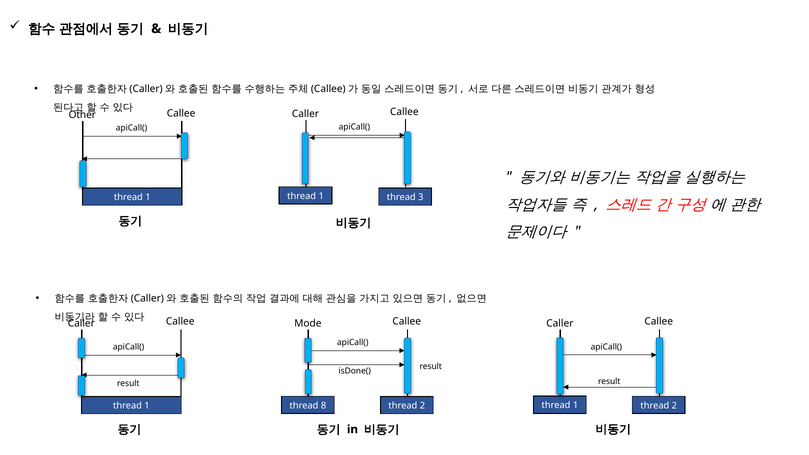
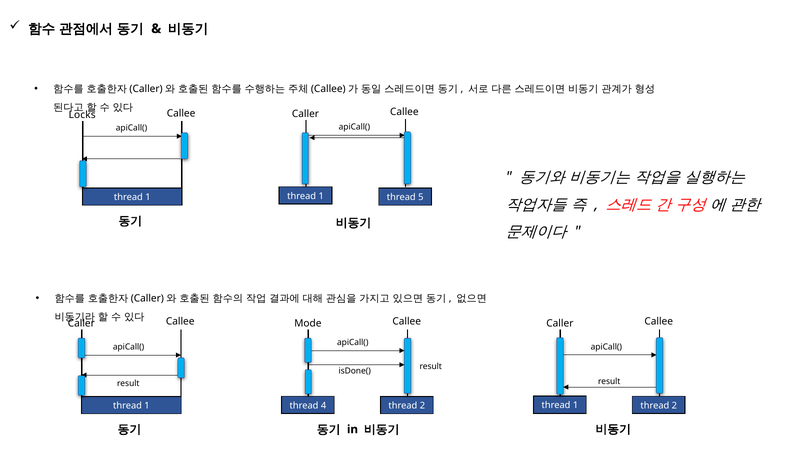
Other: Other -> Locks (82, 115)
3: 3 -> 5 (421, 197)
8: 8 -> 4 (324, 406)
